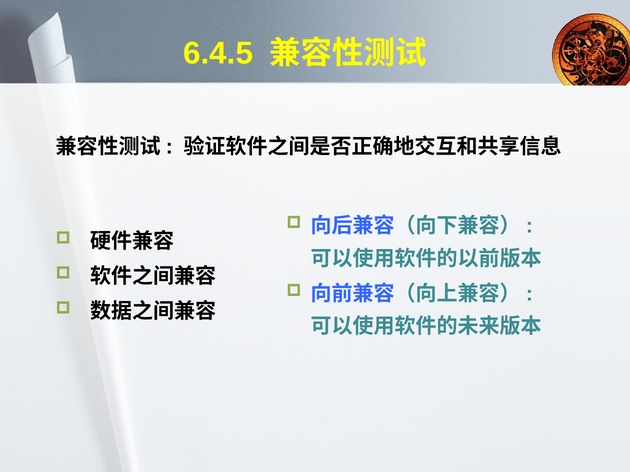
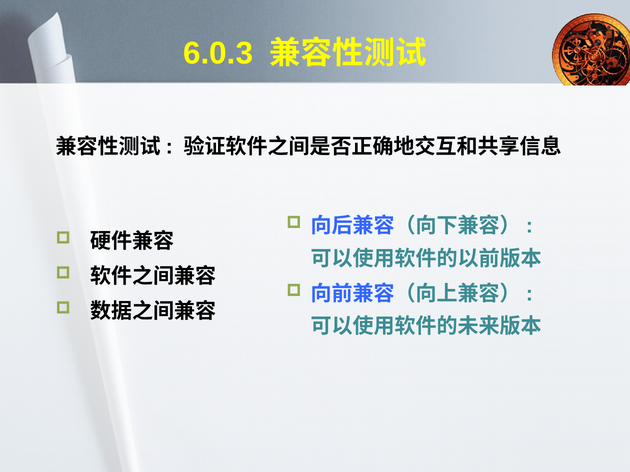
6.4.5: 6.4.5 -> 6.0.3 (218, 54)
